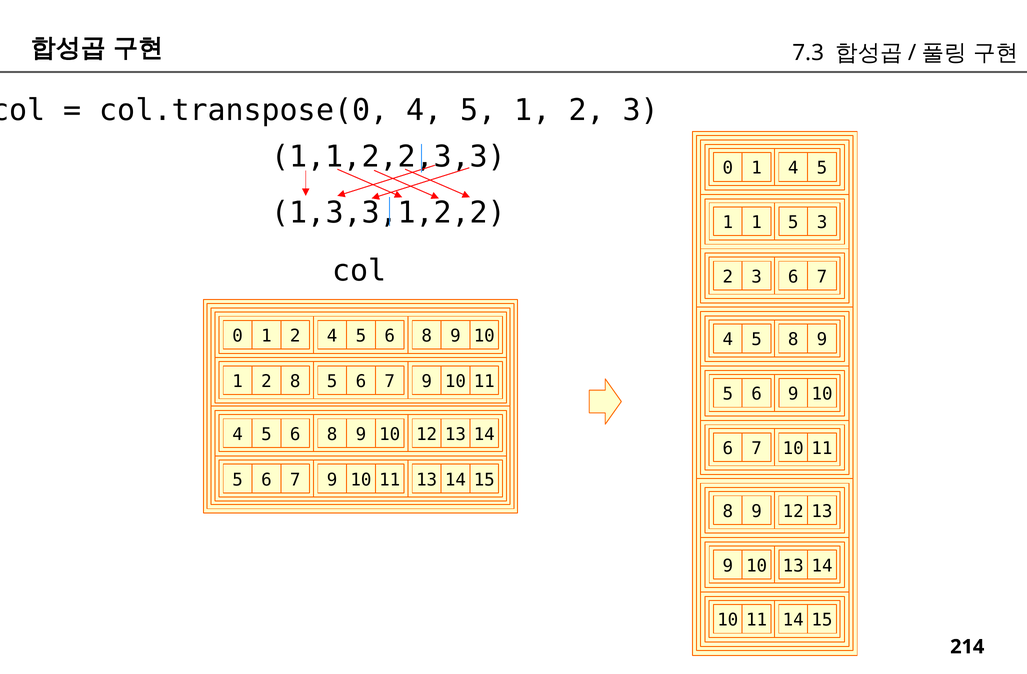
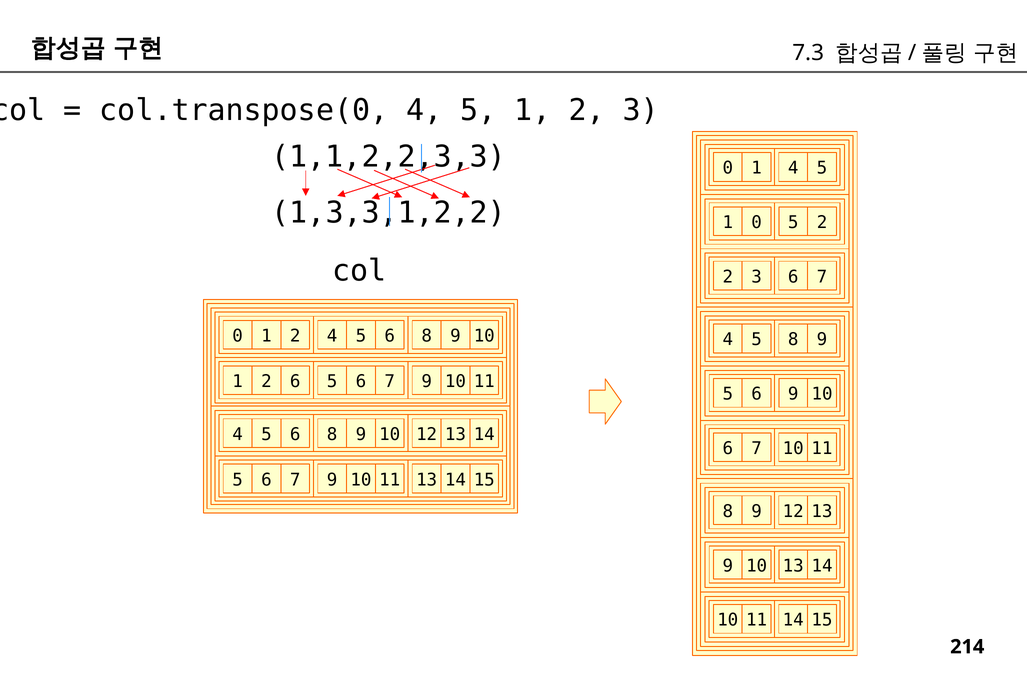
1 1: 1 -> 0 (757, 223)
5 3: 3 -> 2 (822, 223)
2 8: 8 -> 6 (295, 382)
